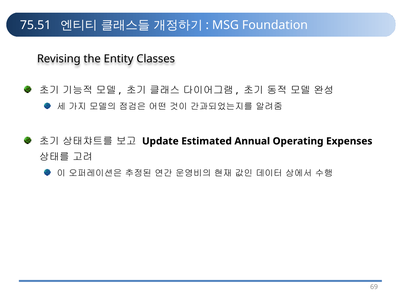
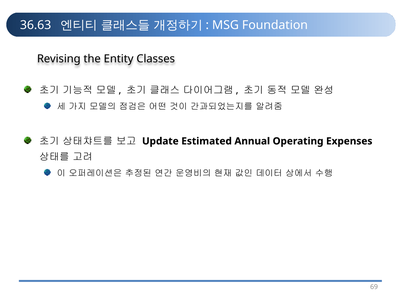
75.51: 75.51 -> 36.63 (36, 25)
